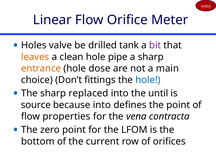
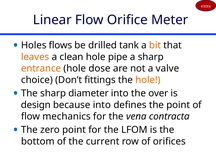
valve: valve -> flows (60, 45)
bit colour: purple -> orange (155, 45)
main: main -> valve (167, 68)
hole colour: blue -> orange (148, 80)
replaced: replaced -> diameter (89, 93)
until: until -> over (158, 93)
source: source -> design (36, 105)
properties: properties -> mechanics (67, 116)
